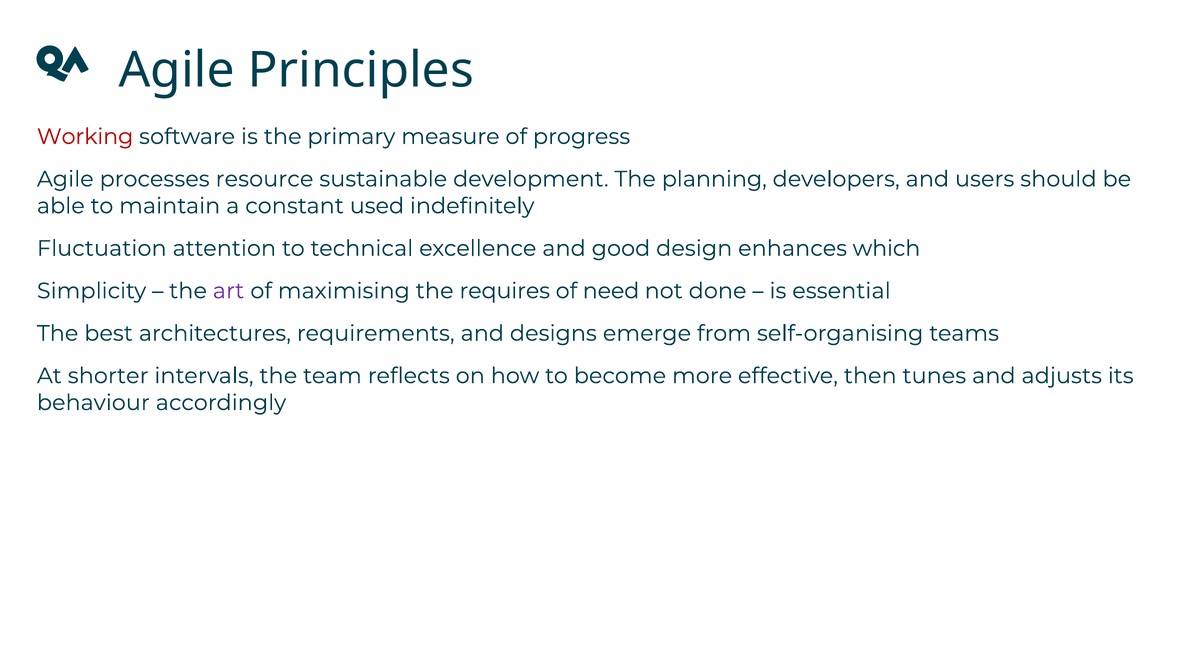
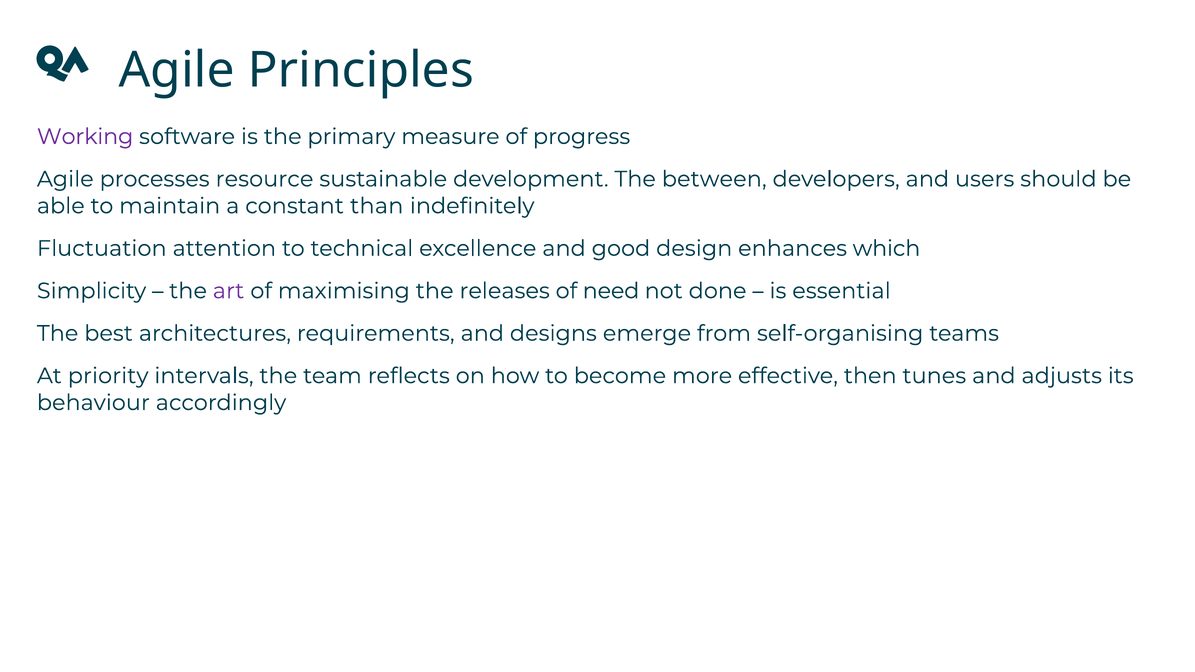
Working colour: red -> purple (85, 137)
planning: planning -> between (714, 179)
used: used -> than (377, 206)
requires: requires -> releases (505, 291)
shorter: shorter -> priority (108, 376)
